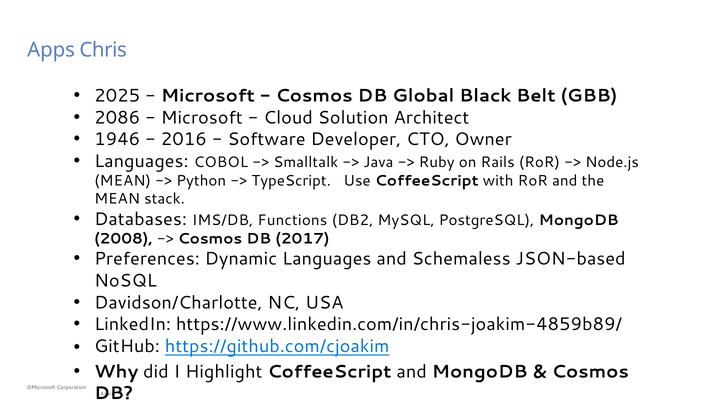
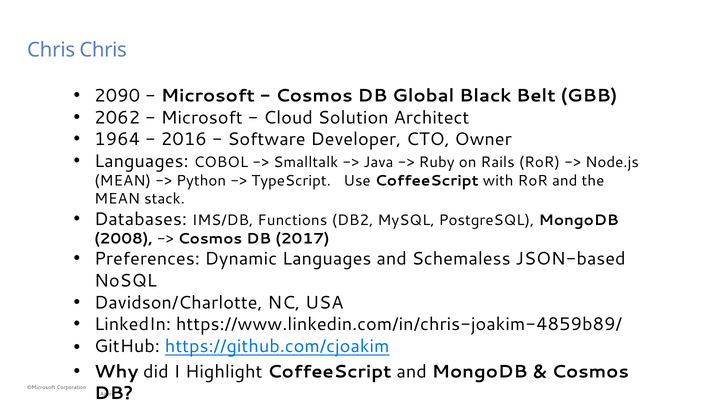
Apps: Apps -> Chris (51, 50)
2025: 2025 -> 2090 (117, 96)
2086: 2086 -> 2062 (117, 118)
1946: 1946 -> 1964 (117, 139)
